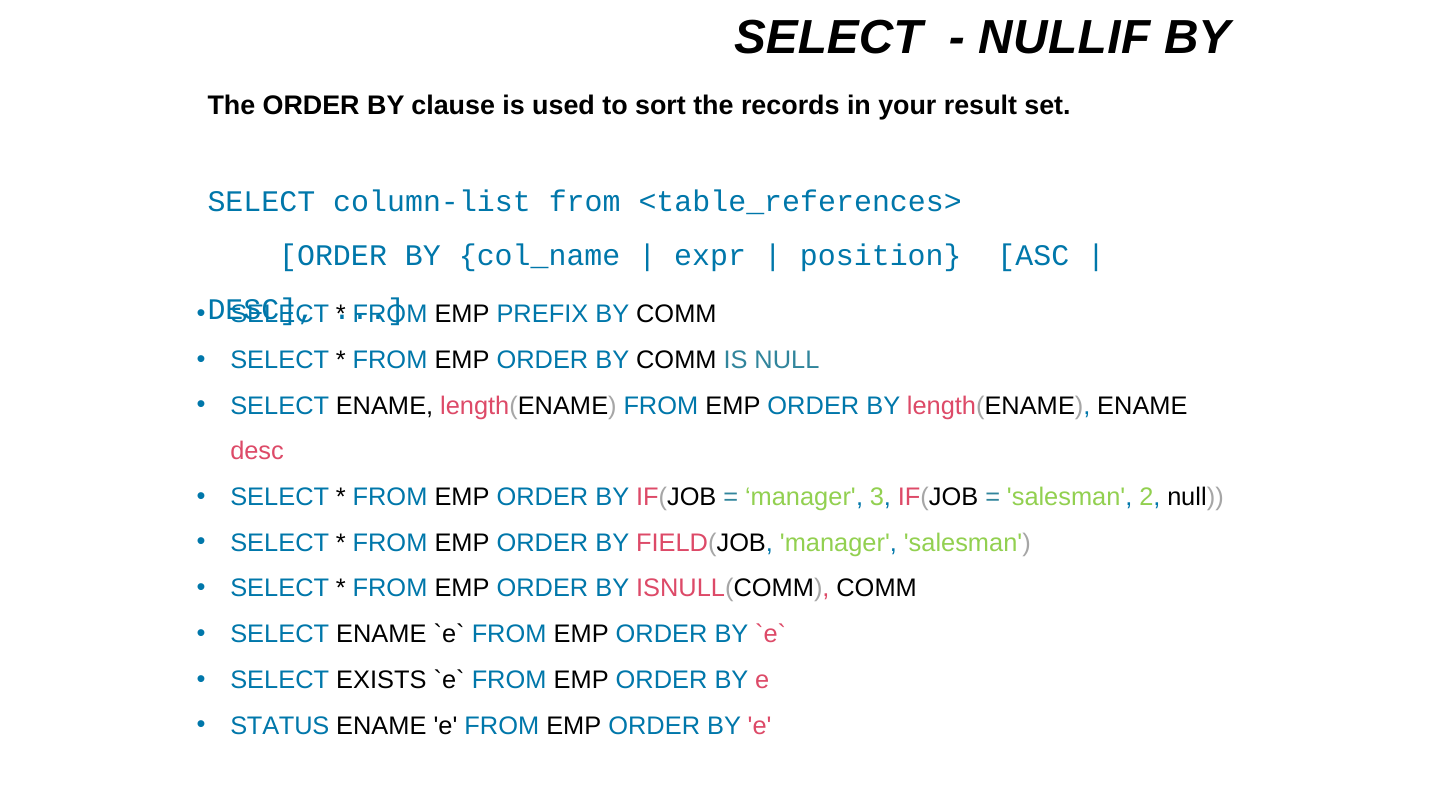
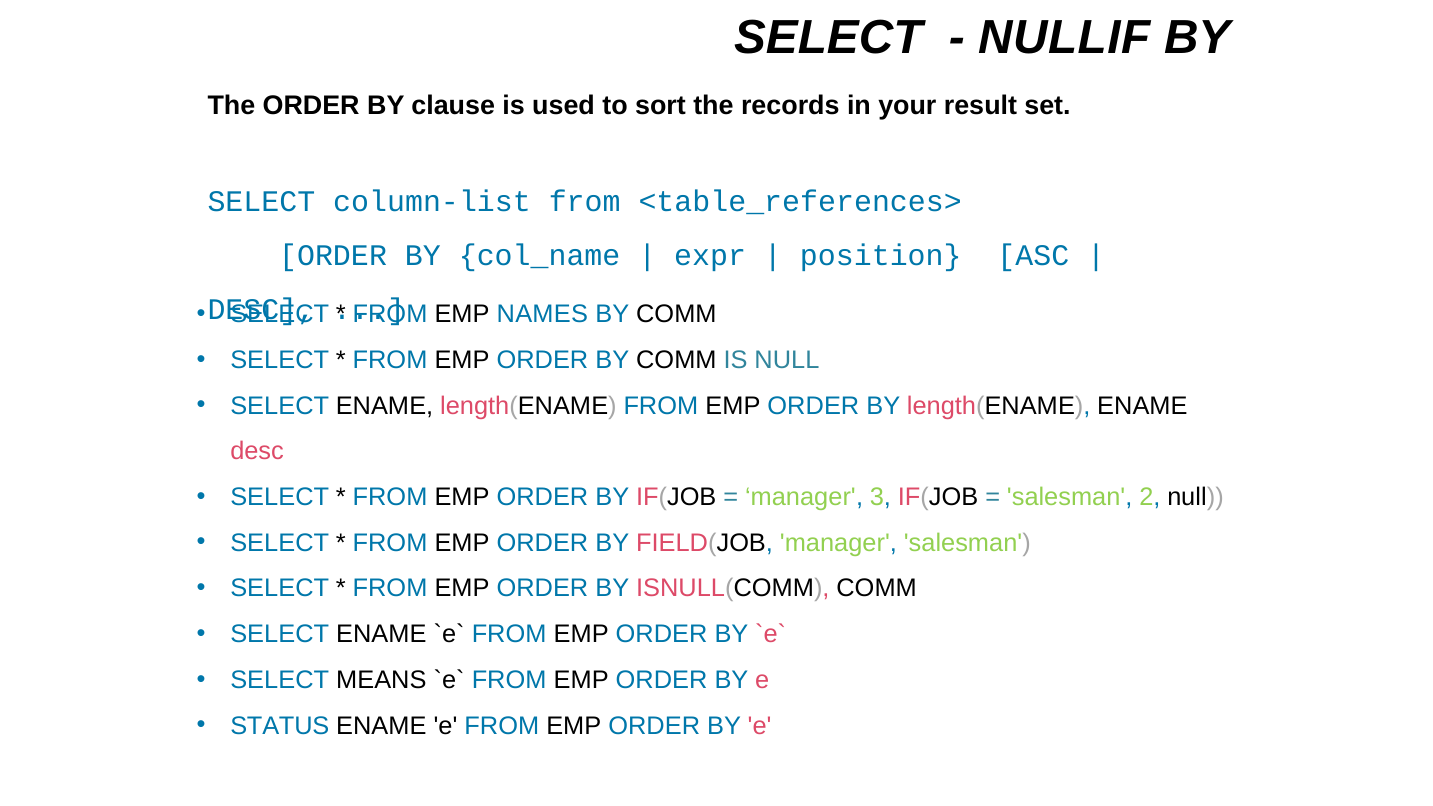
PREFIX: PREFIX -> NAMES (542, 315)
EXISTS: EXISTS -> MEANS (381, 680)
